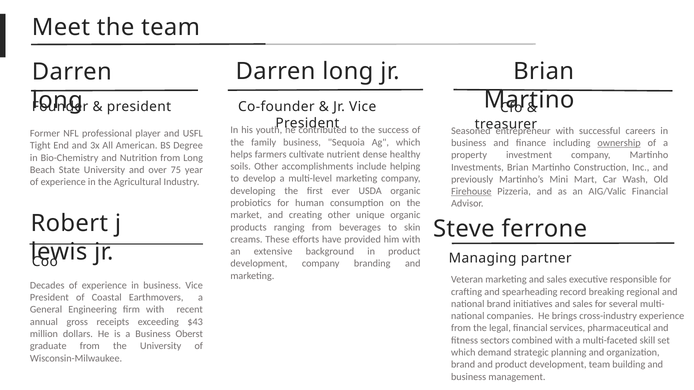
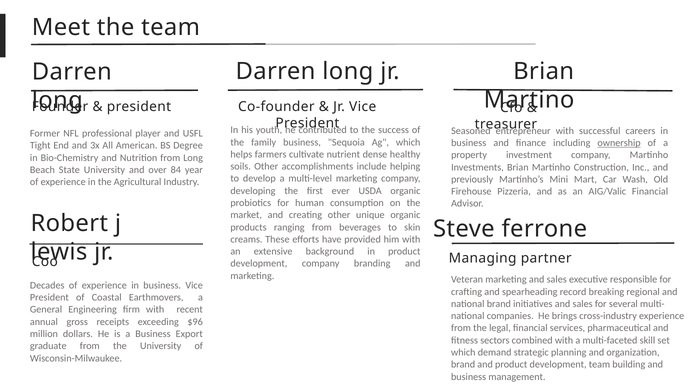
75: 75 -> 84 (176, 170)
Firehouse underline: present -> none (471, 192)
$43: $43 -> $96 (195, 322)
Oberst: Oberst -> Export (189, 334)
